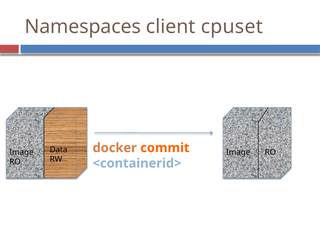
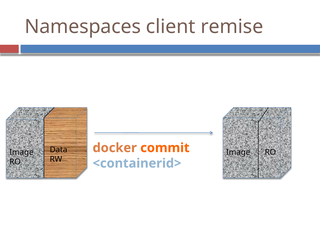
cpuset: cpuset -> remise (232, 27)
